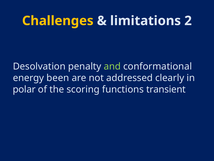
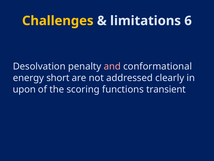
2: 2 -> 6 (188, 21)
and colour: light green -> pink (112, 66)
been: been -> short (58, 78)
polar: polar -> upon (24, 89)
